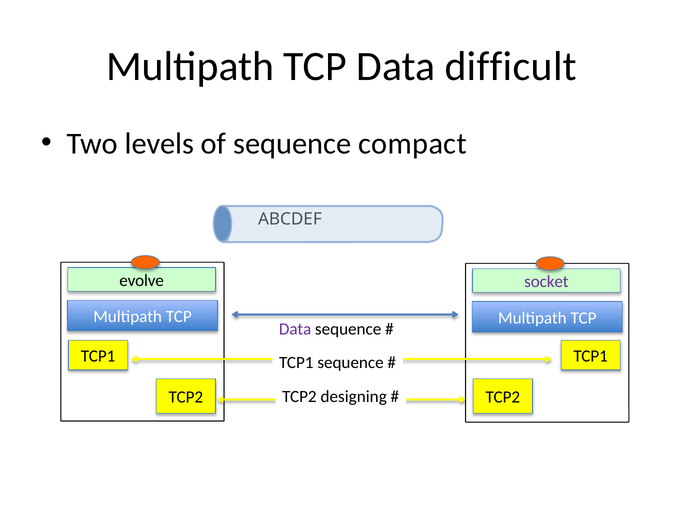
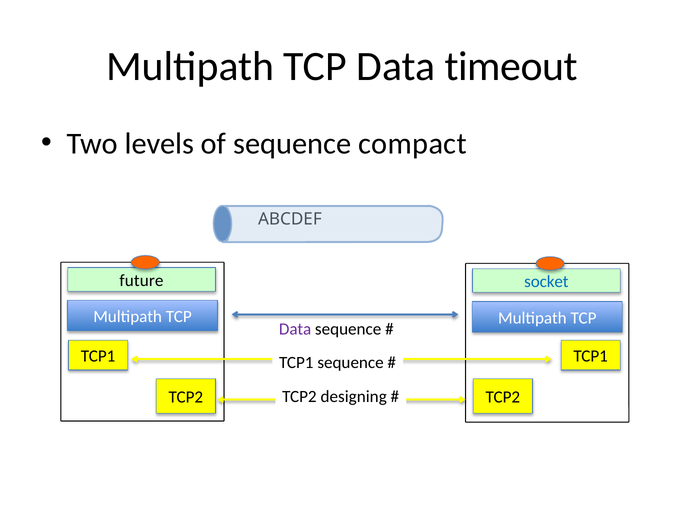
difficult: difficult -> timeout (511, 66)
evolve: evolve -> future (141, 281)
socket colour: purple -> blue (546, 282)
